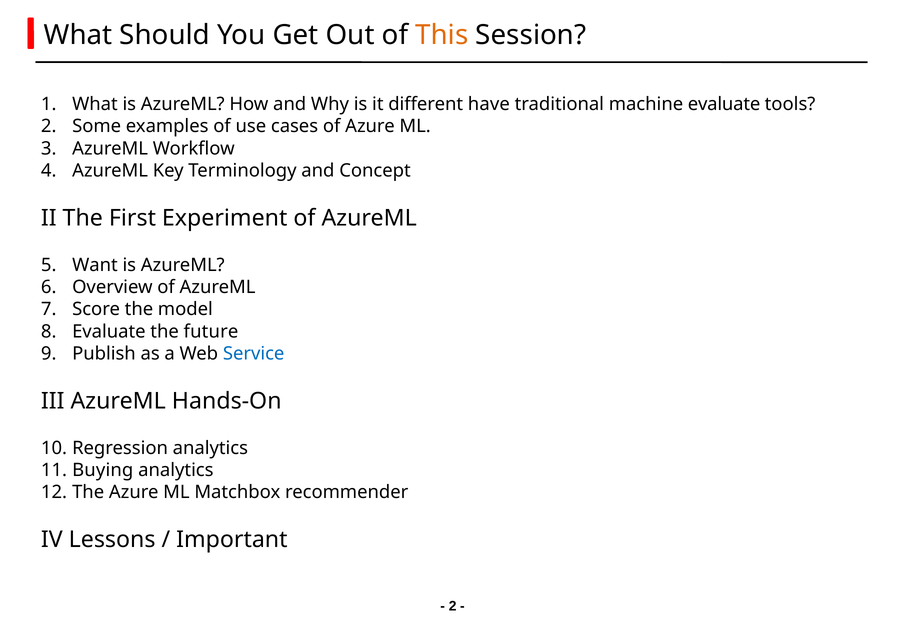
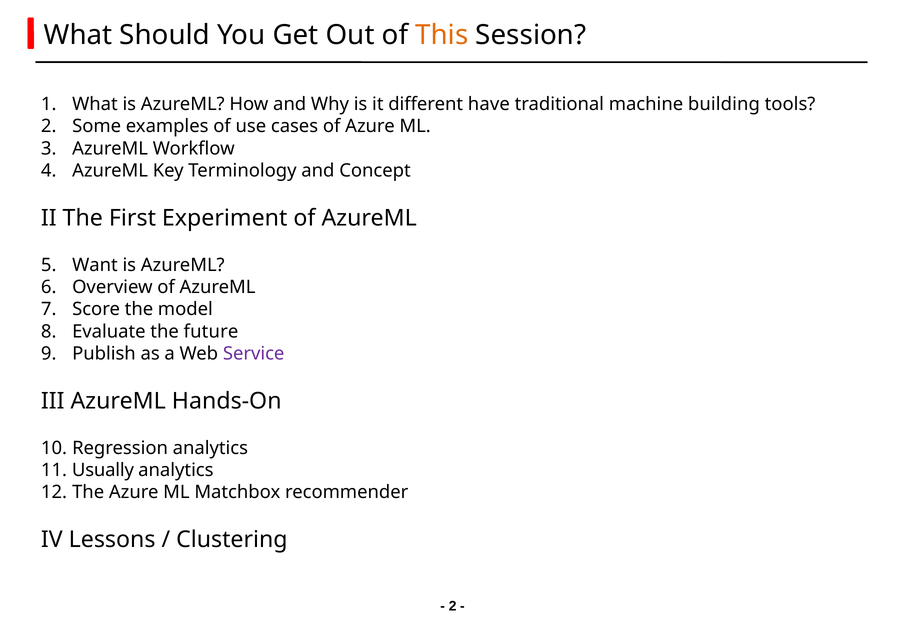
machine evaluate: evaluate -> building (724, 104)
Service colour: blue -> purple (254, 354)
Buying: Buying -> Usually (103, 470)
Important: Important -> Clustering (232, 540)
